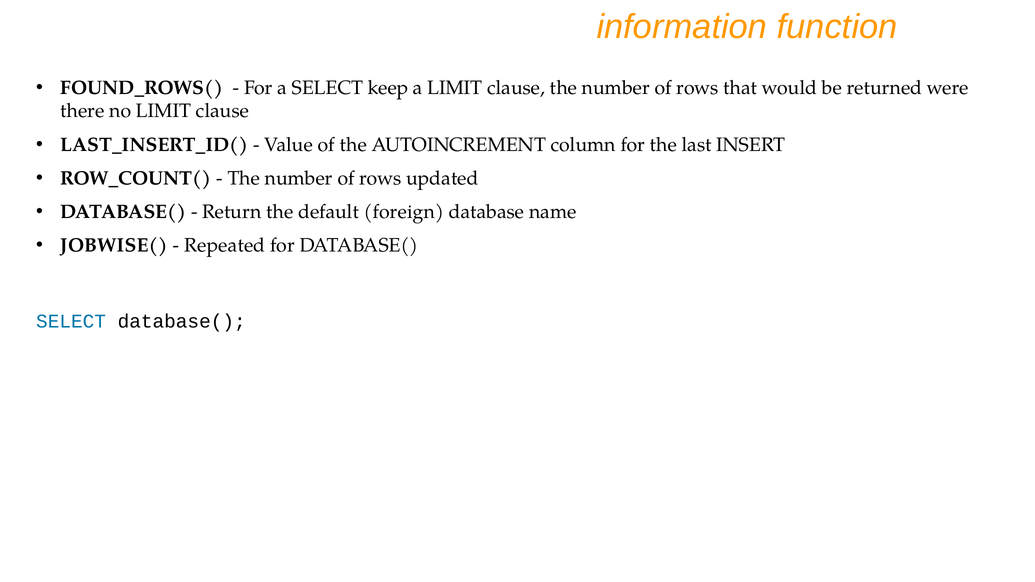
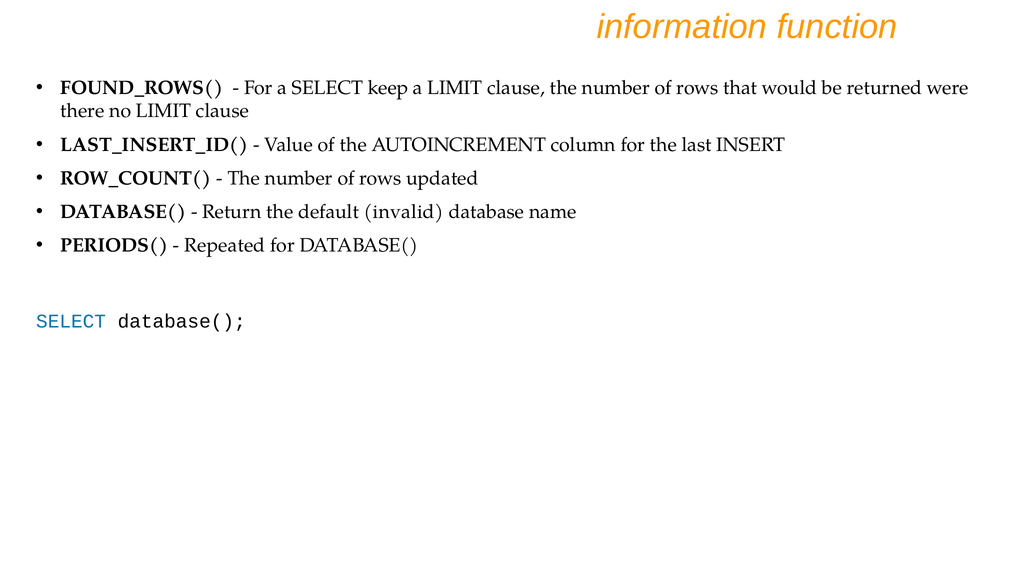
foreign: foreign -> invalid (404, 212)
JOBWISE(: JOBWISE( -> PERIODS( (114, 246)
